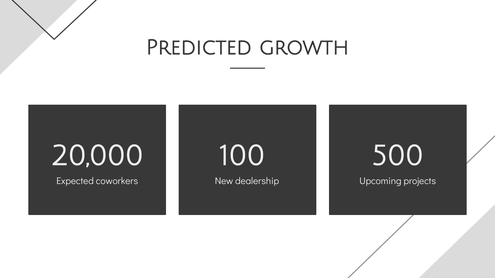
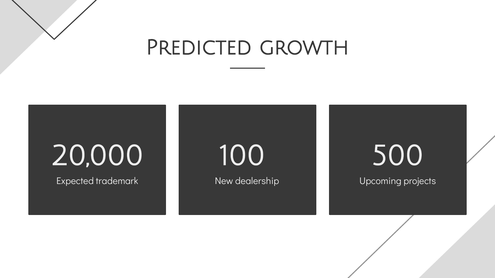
coworkers: coworkers -> trademark (117, 181)
